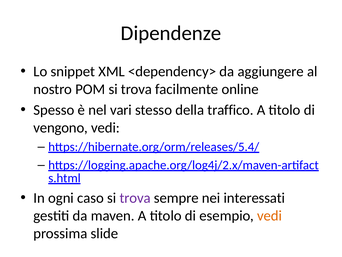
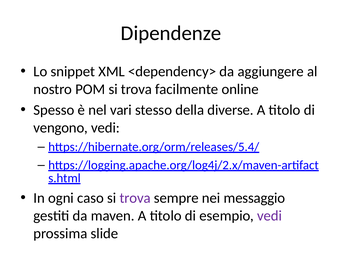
traffico: traffico -> diverse (231, 110)
interessati: interessati -> messaggio (254, 198)
vedi colour: orange -> purple (270, 215)
